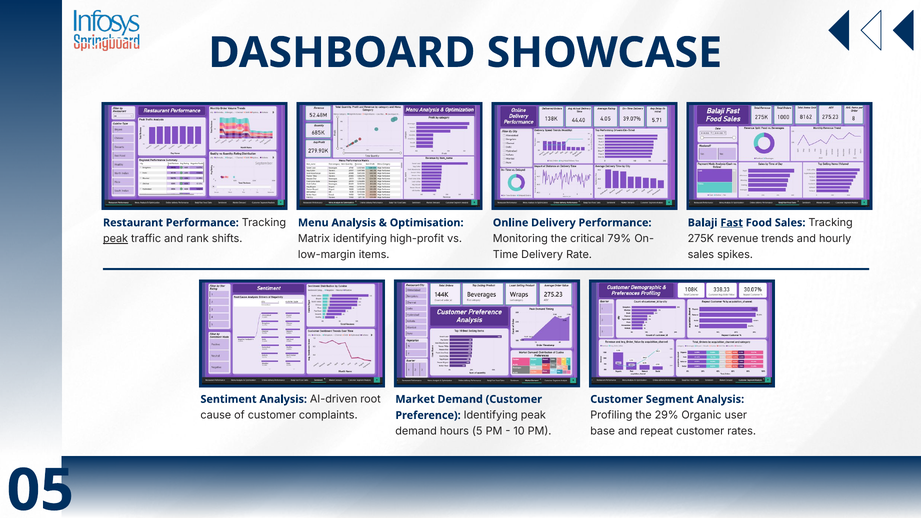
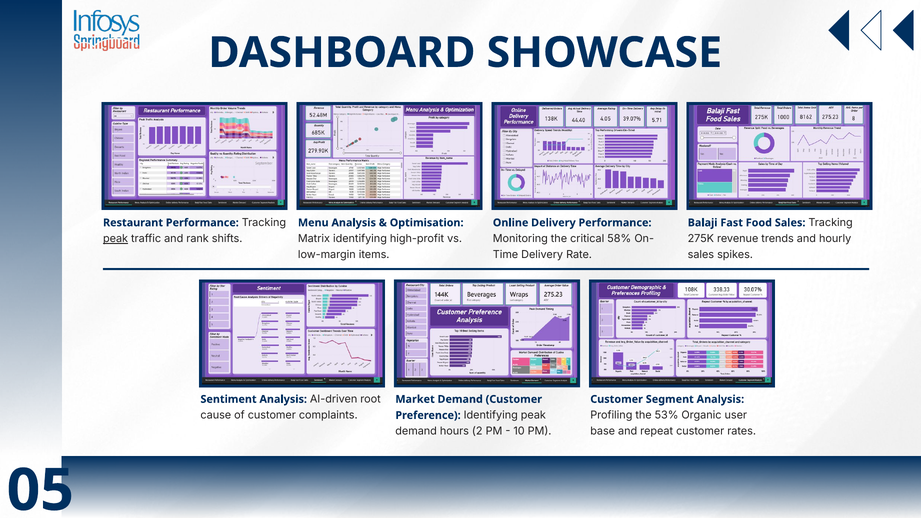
Fast underline: present -> none (732, 223)
79%: 79% -> 58% (619, 239)
29%: 29% -> 53% (667, 415)
5: 5 -> 2 (477, 431)
